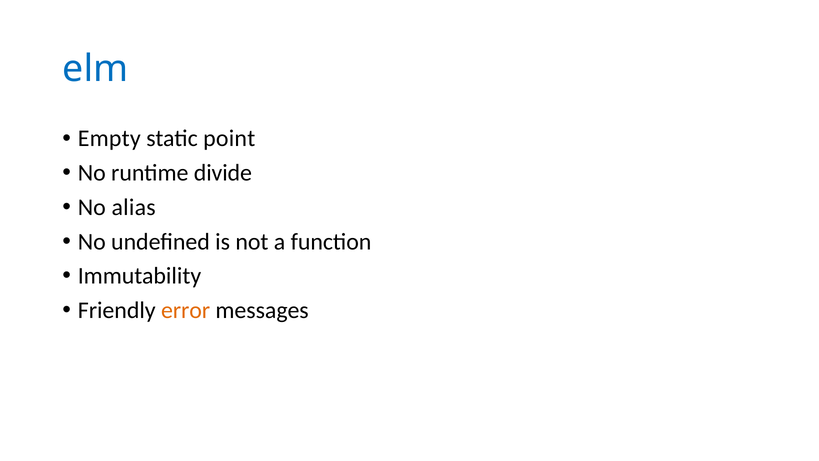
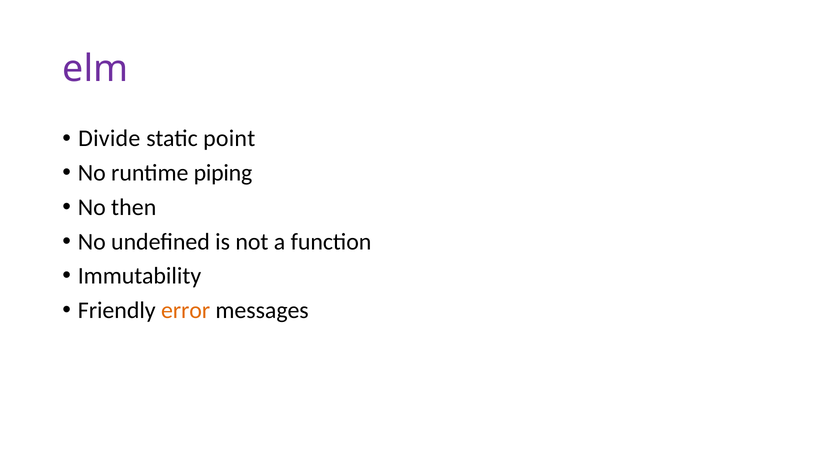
elm colour: blue -> purple (95, 69)
Empty: Empty -> Divide (109, 138)
divide: divide -> piping (223, 173)
alias: alias -> then (134, 207)
